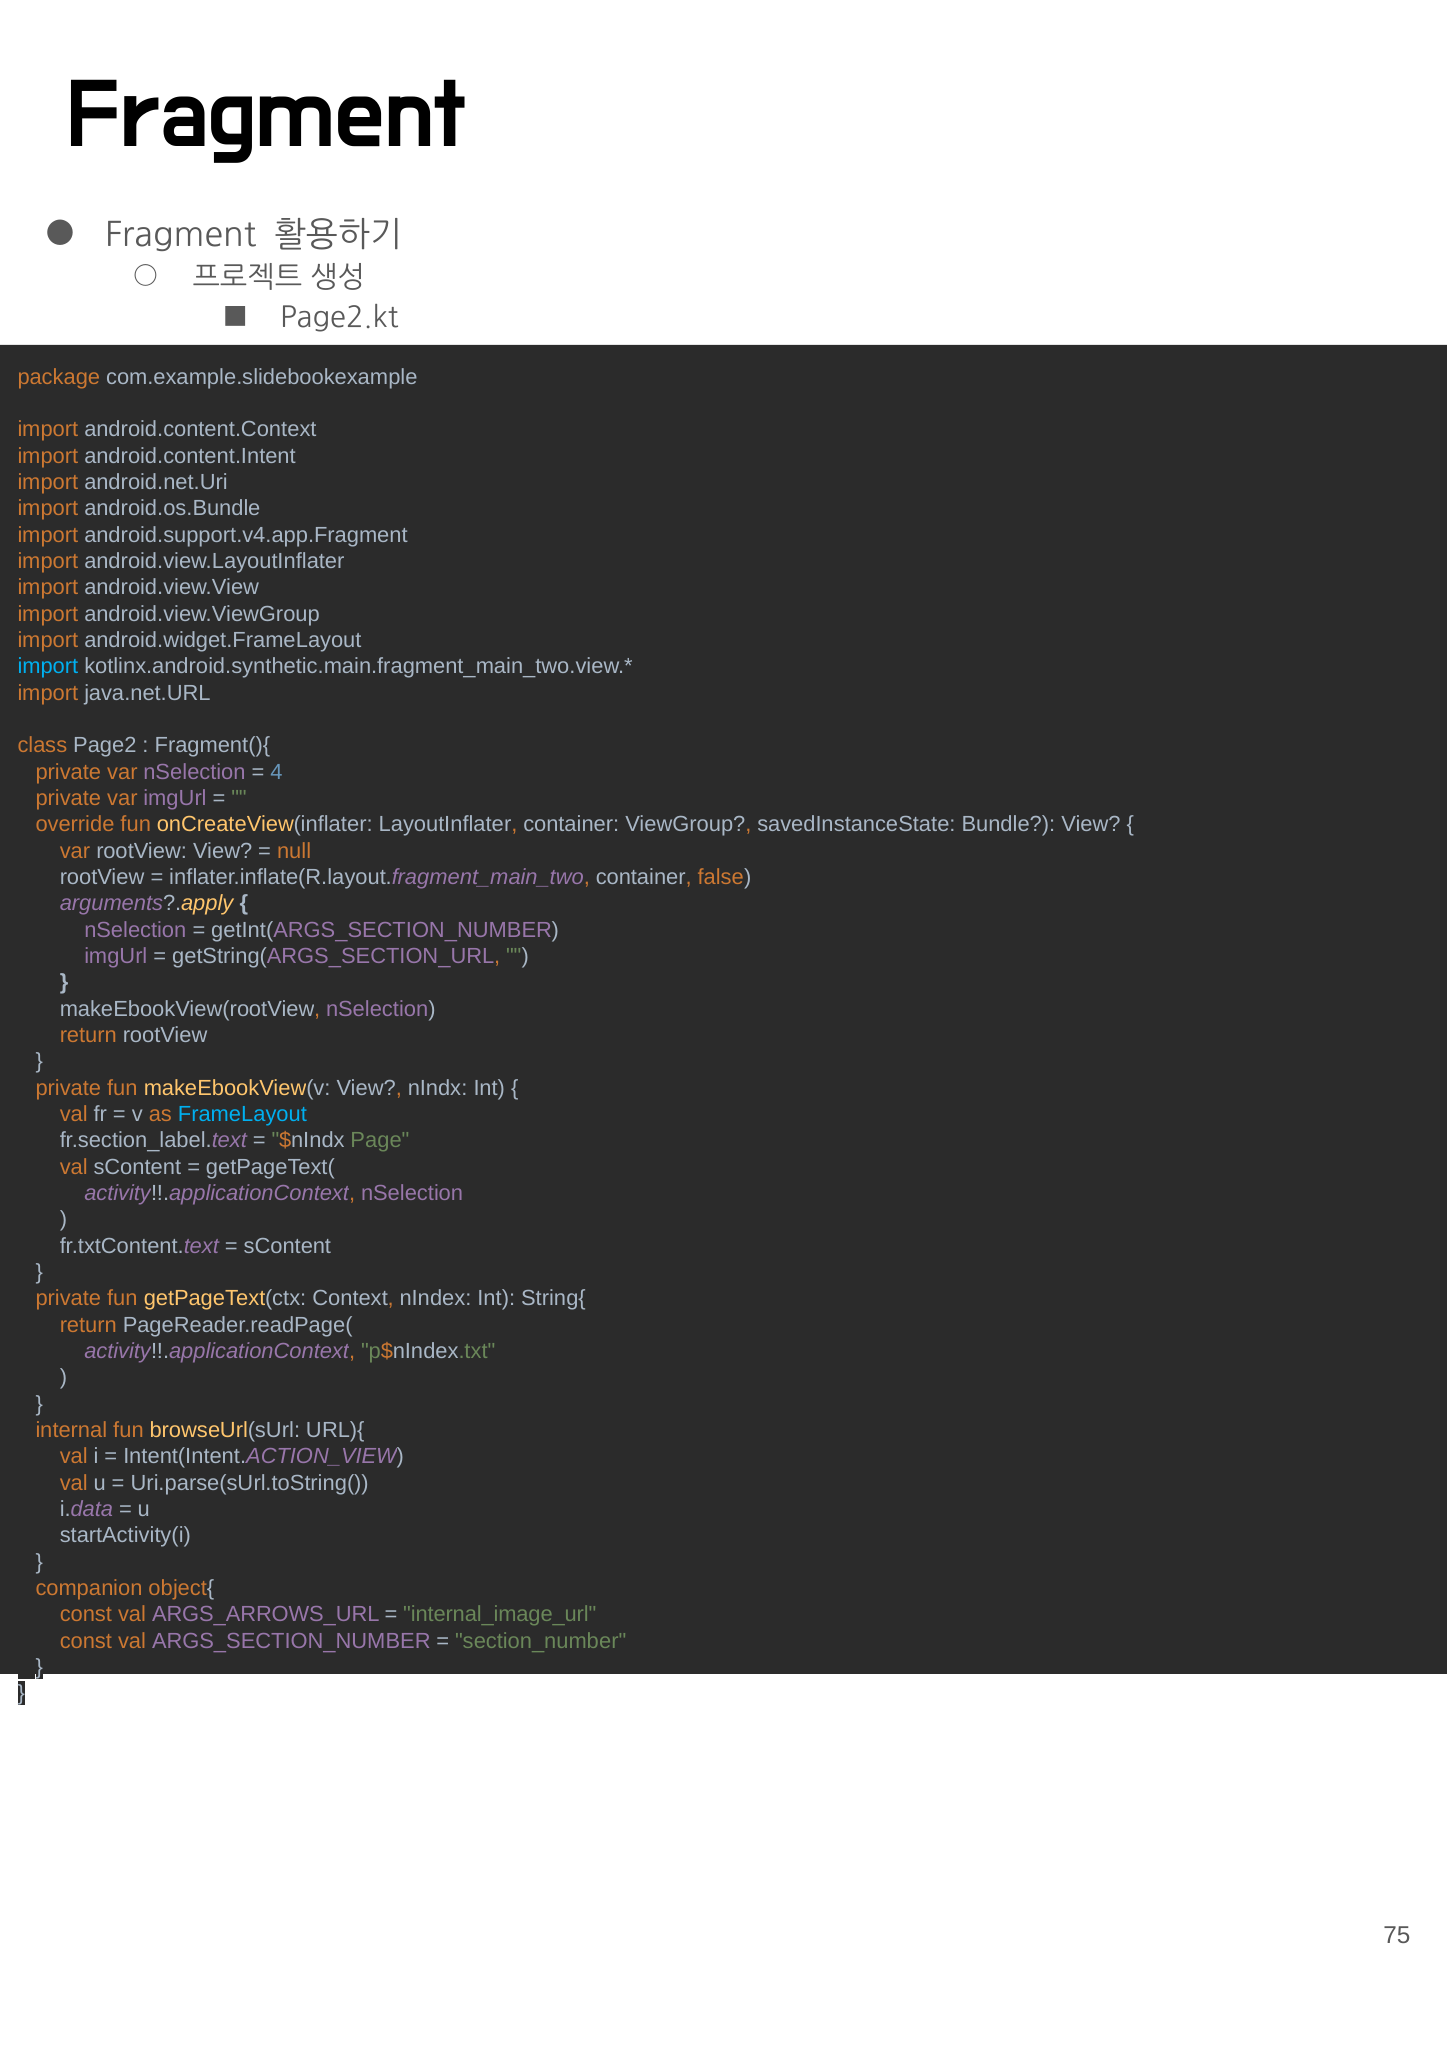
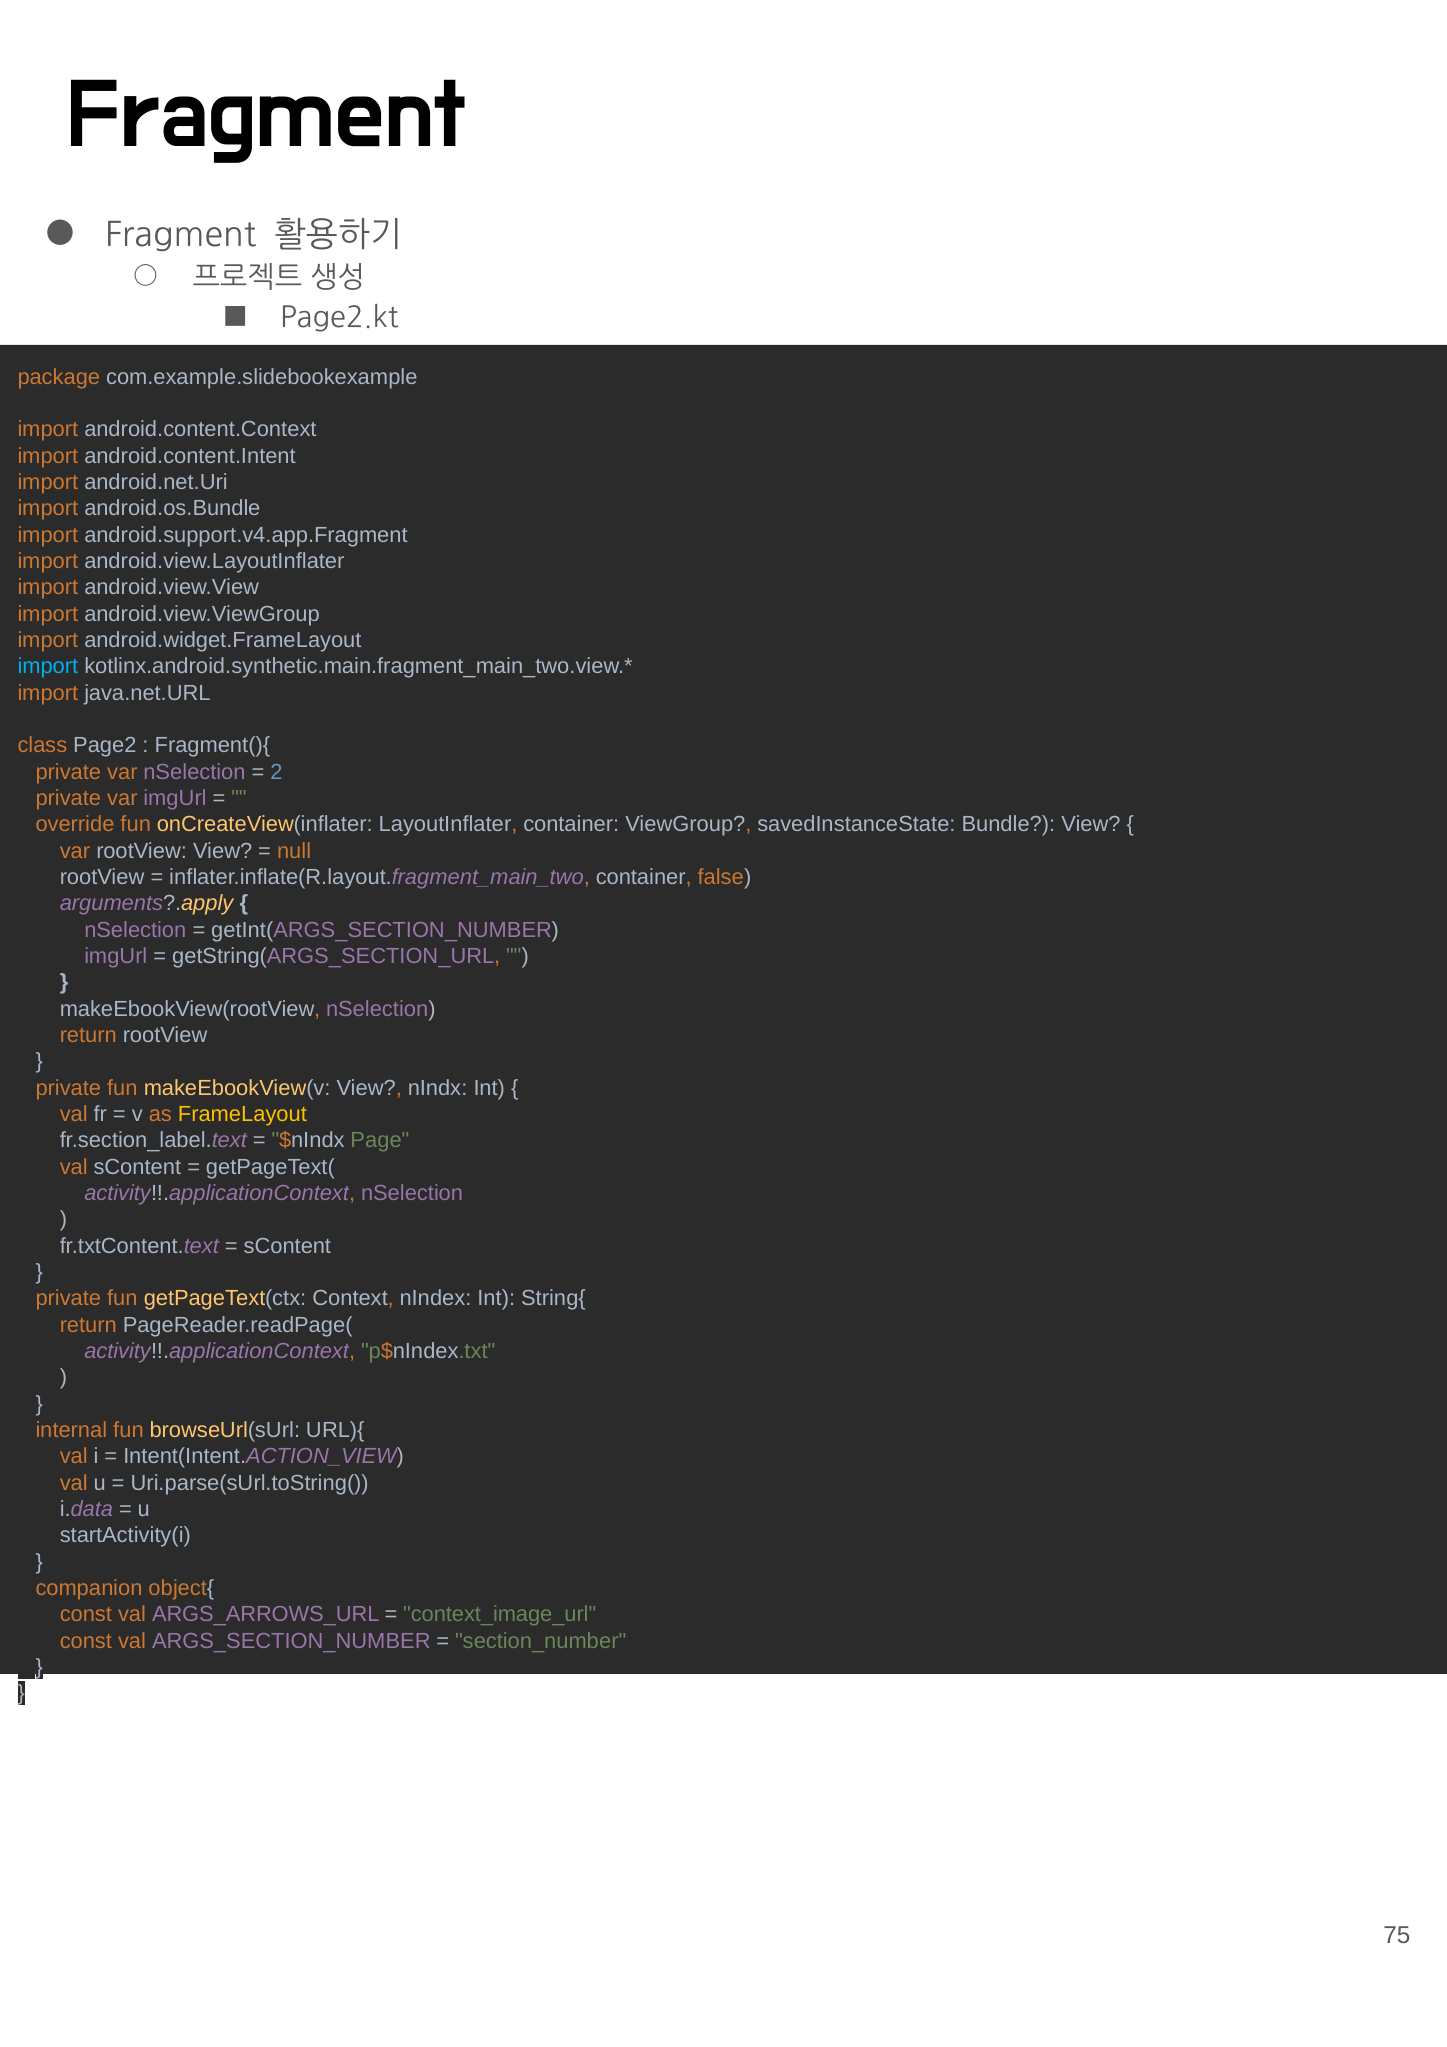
4: 4 -> 2 (276, 772)
FrameLayout colour: light blue -> yellow (242, 1114)
internal_image_url: internal_image_url -> context_image_url (500, 1614)
